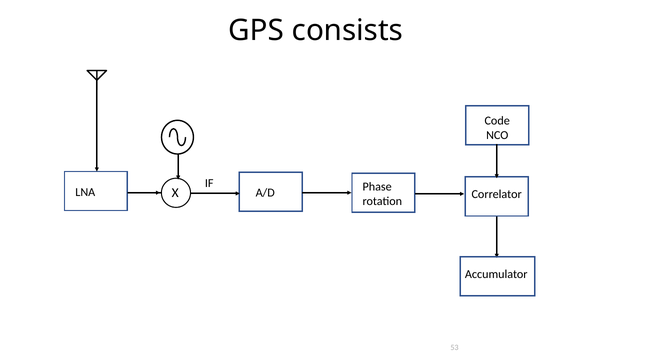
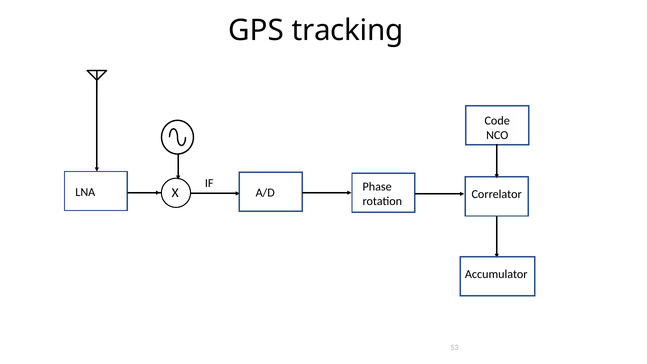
consists: consists -> tracking (348, 31)
